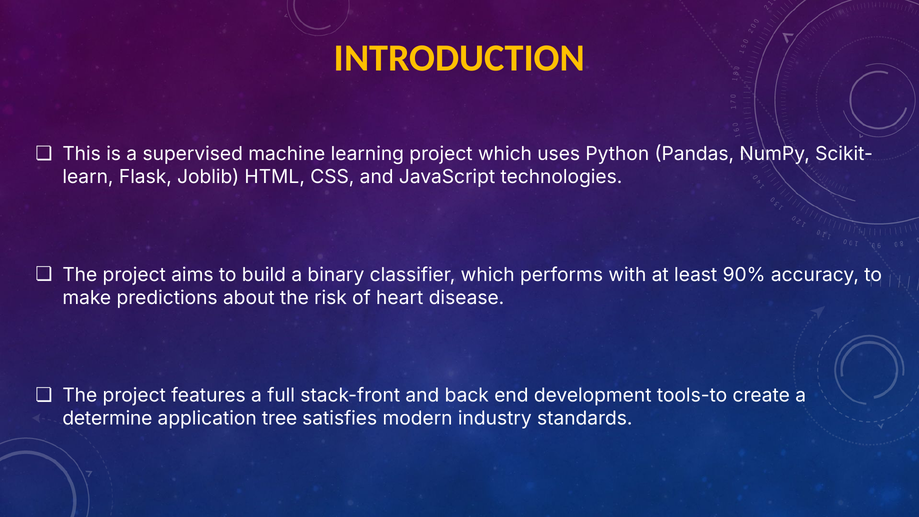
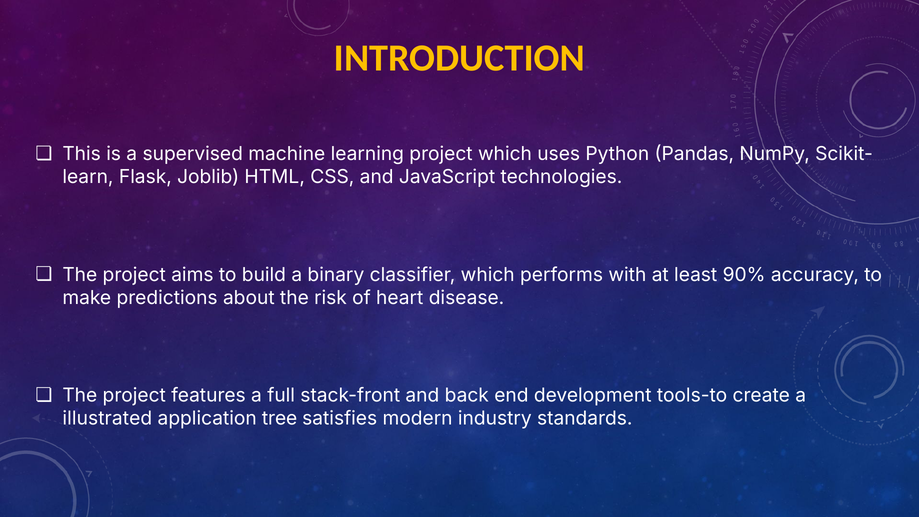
determine: determine -> illustrated (107, 418)
